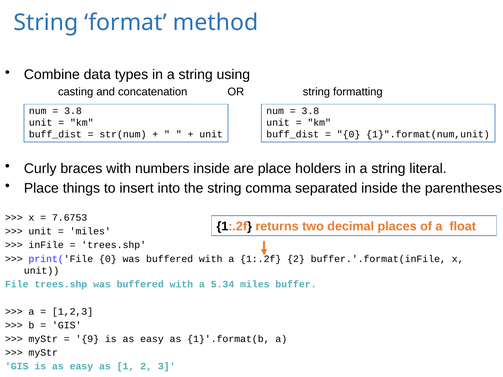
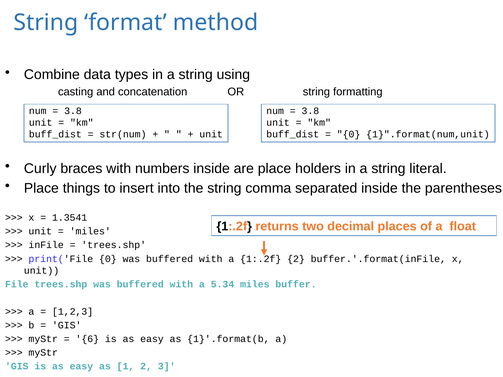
7.6753: 7.6753 -> 1.3541 (70, 218)
9: 9 -> 6 (87, 339)
